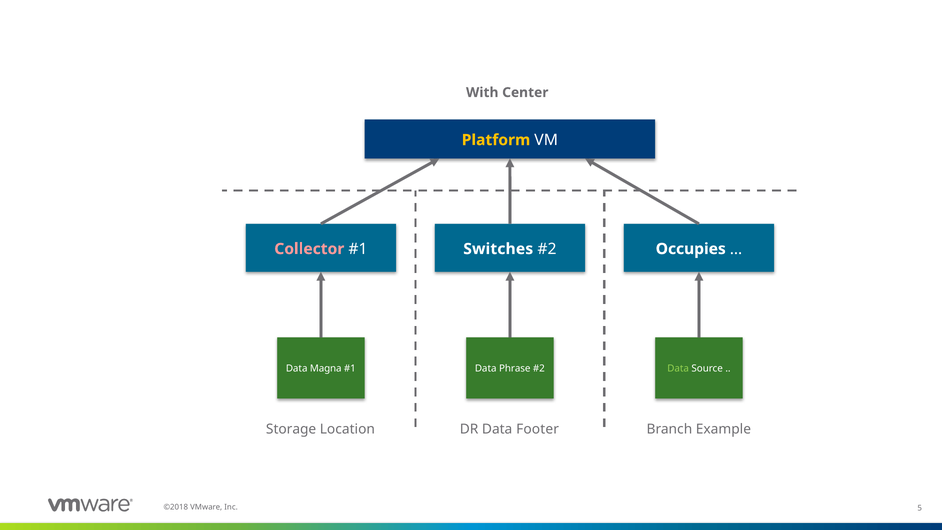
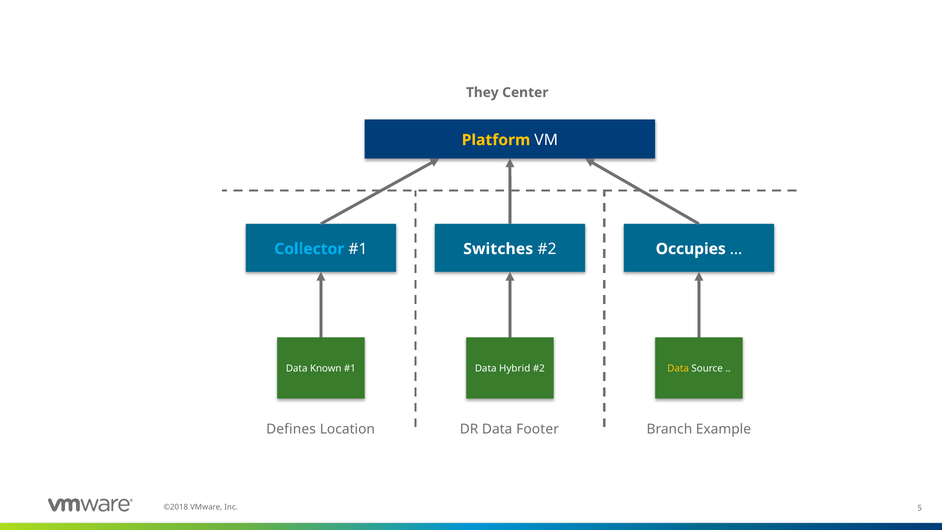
With: With -> They (482, 93)
Collector colour: pink -> light blue (309, 249)
Magna: Magna -> Known (326, 369)
Phrase: Phrase -> Hybrid (515, 369)
Data colour: light green -> yellow (678, 369)
Storage: Storage -> Defines (291, 429)
